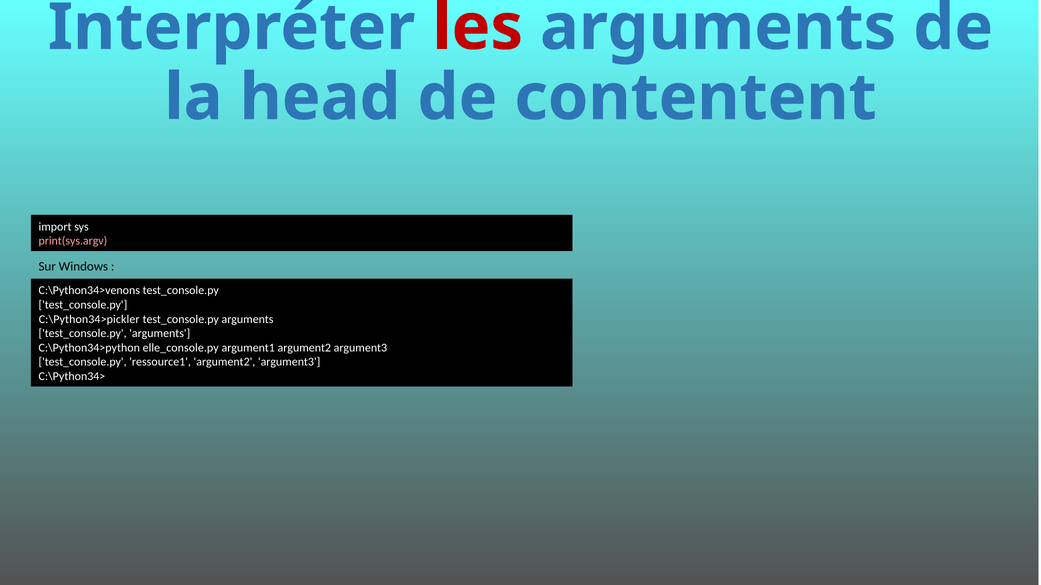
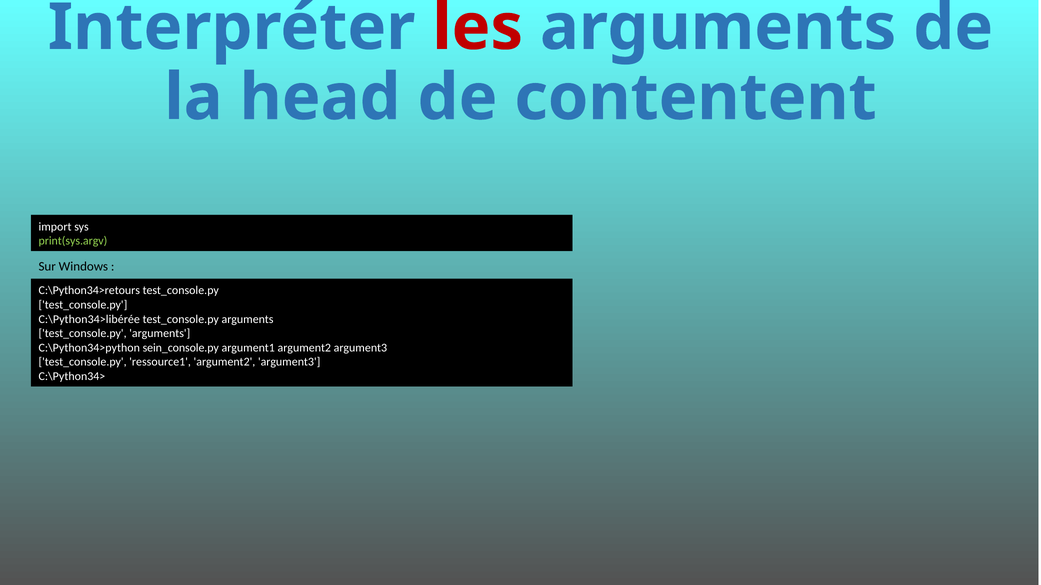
print(sys.argv colour: pink -> light green (73, 241)
C:\Python34>venons: C:\Python34>venons -> C:\Python34>retours (89, 291)
C:\Python34>pickler: C:\Python34>pickler -> C:\Python34>libérée (89, 319)
elle_console.py: elle_console.py -> sein_console.py (181, 348)
